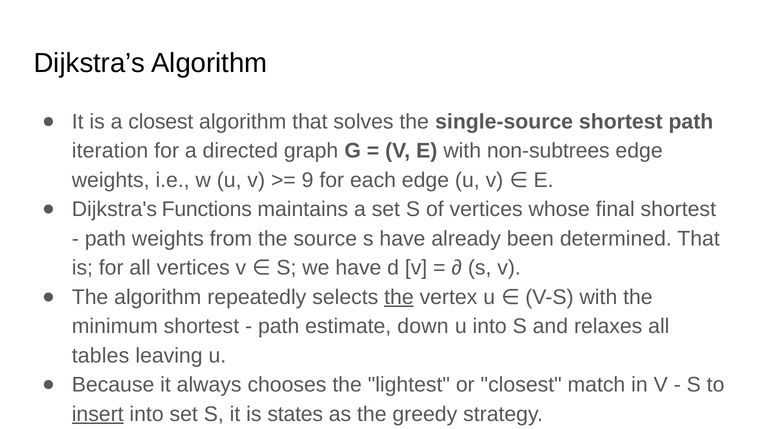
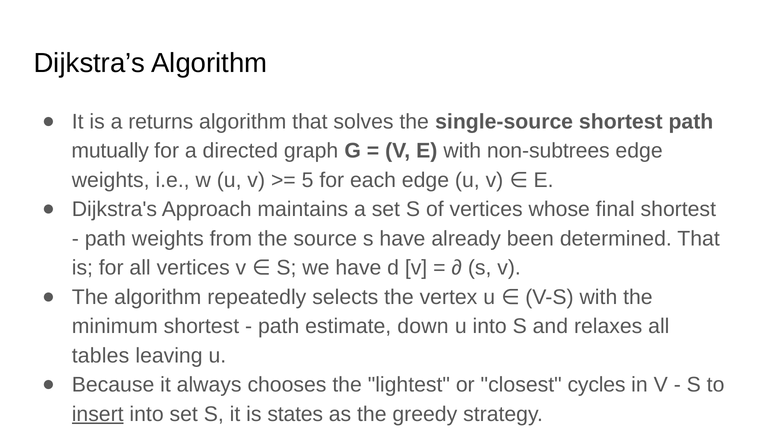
a closest: closest -> returns (161, 122)
iteration: iteration -> mutually (110, 151)
9: 9 -> 5 (308, 180)
Functions: Functions -> Approach (207, 210)
the underline: present -> none (399, 297)
match: match -> cycles (597, 385)
